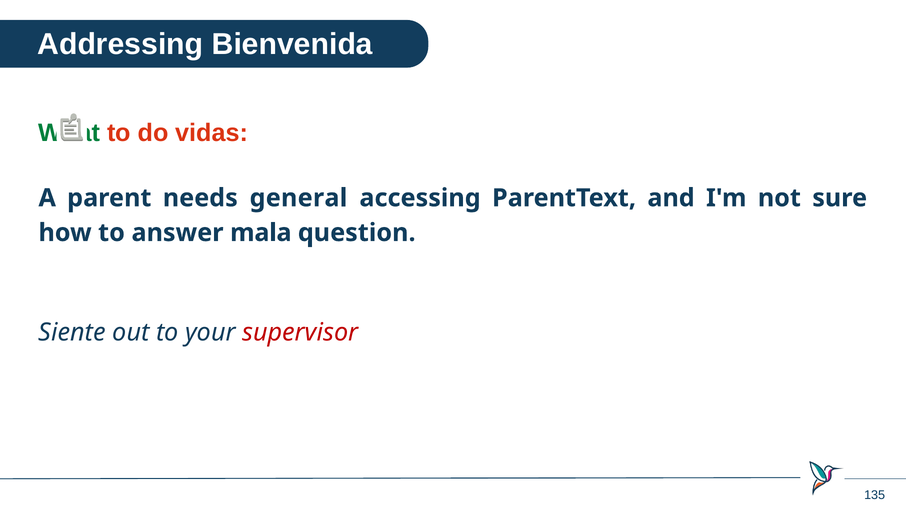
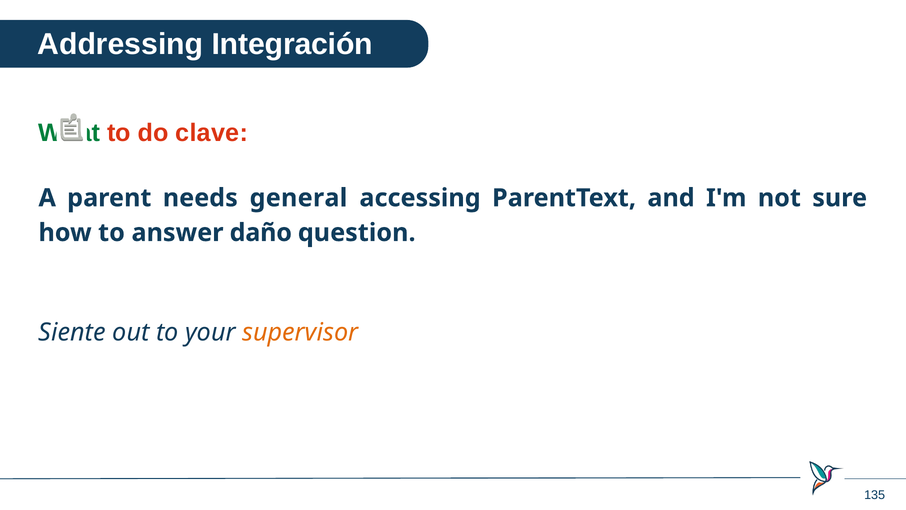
Bienvenida: Bienvenida -> Integración (292, 44)
vidas: vidas -> clave (212, 133)
mala: mala -> daño (261, 233)
supervisor colour: red -> orange (300, 332)
